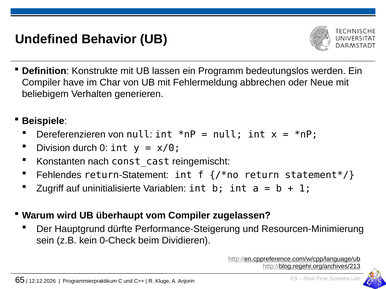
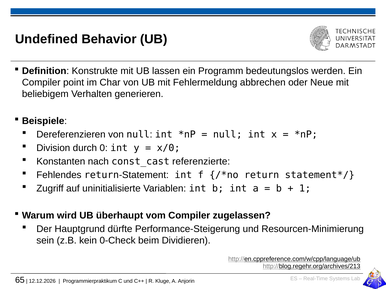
have: have -> point (74, 83)
reingemischt: reingemischt -> referenzierte (201, 162)
